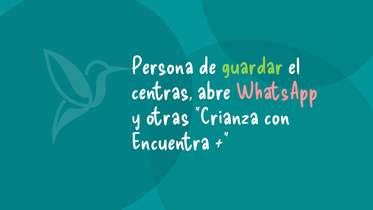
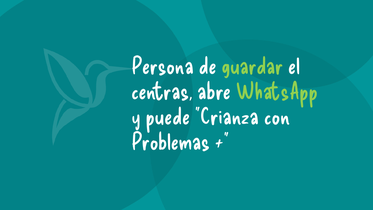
WhatsApp colour: pink -> light green (277, 92)
otras: otras -> puede (168, 117)
Encuentra: Encuentra -> Problemas (171, 142)
